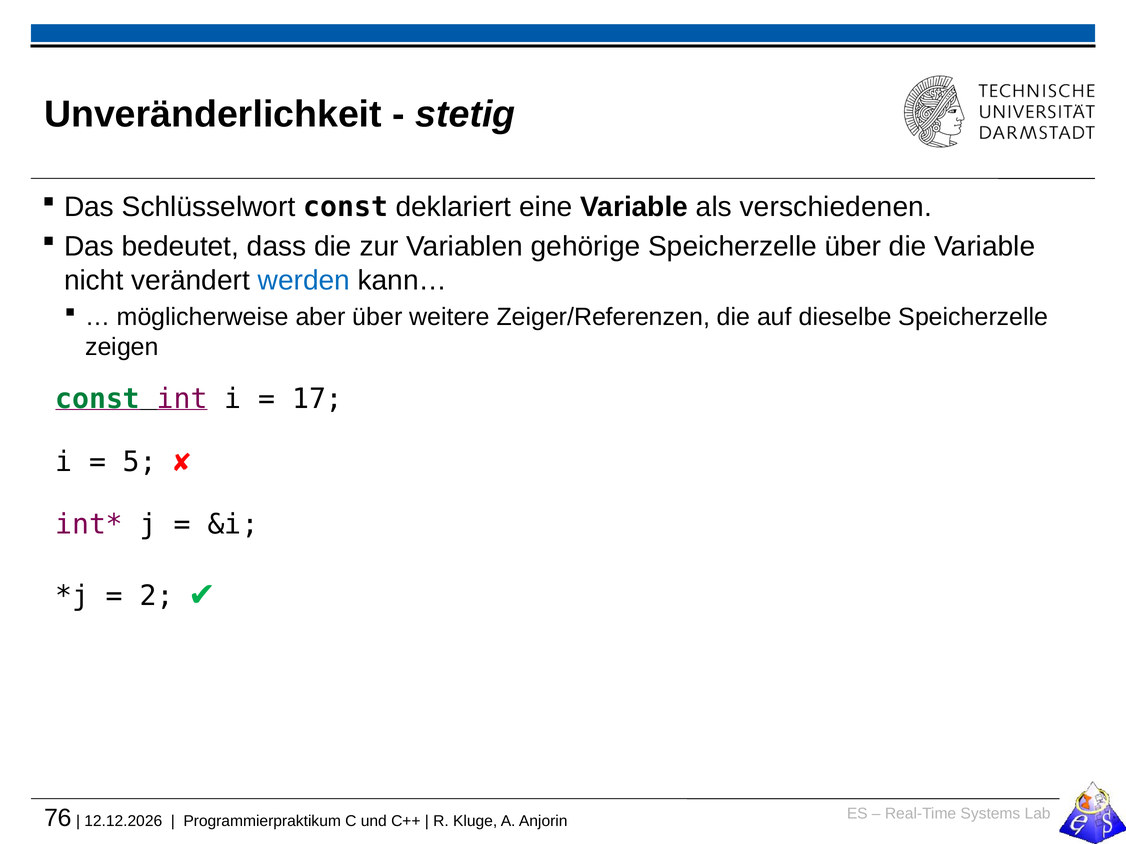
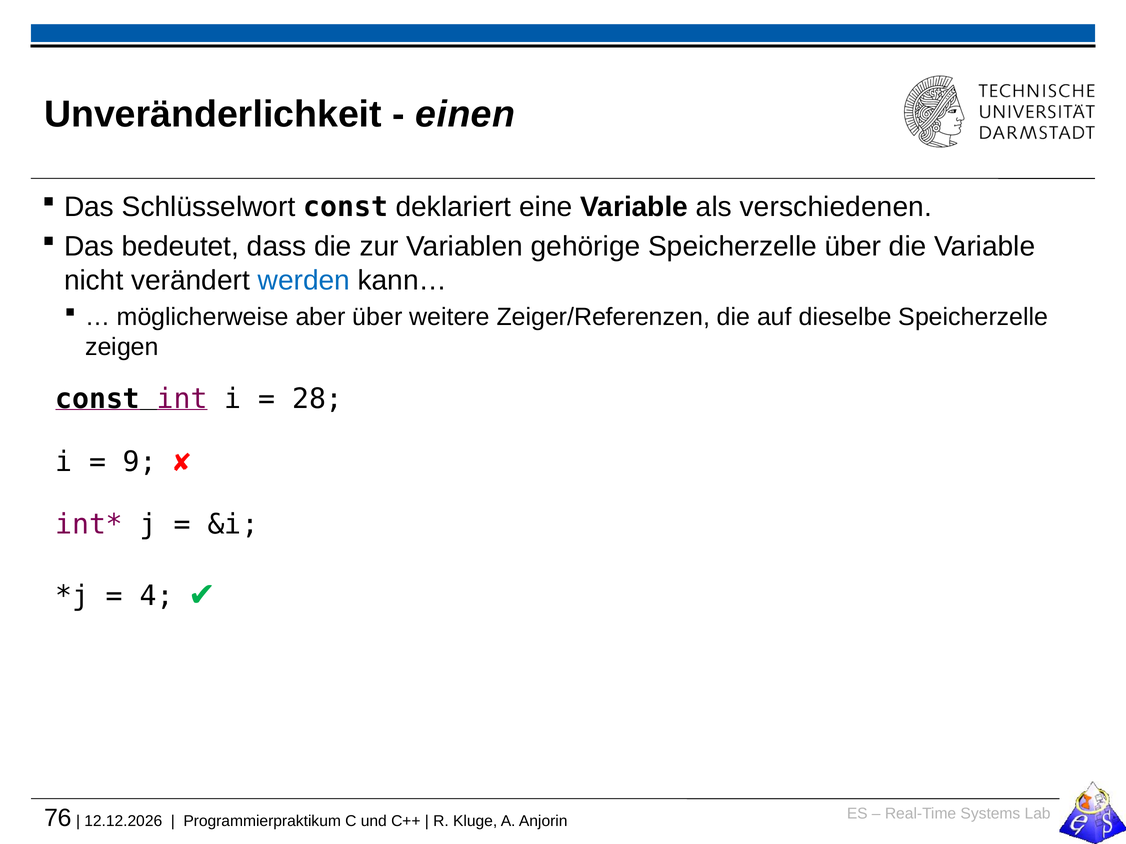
stetig: stetig -> einen (465, 114)
const colour: green -> black (98, 399)
17: 17 -> 28 (317, 399)
5: 5 -> 9 (140, 462)
2: 2 -> 4 (157, 596)
